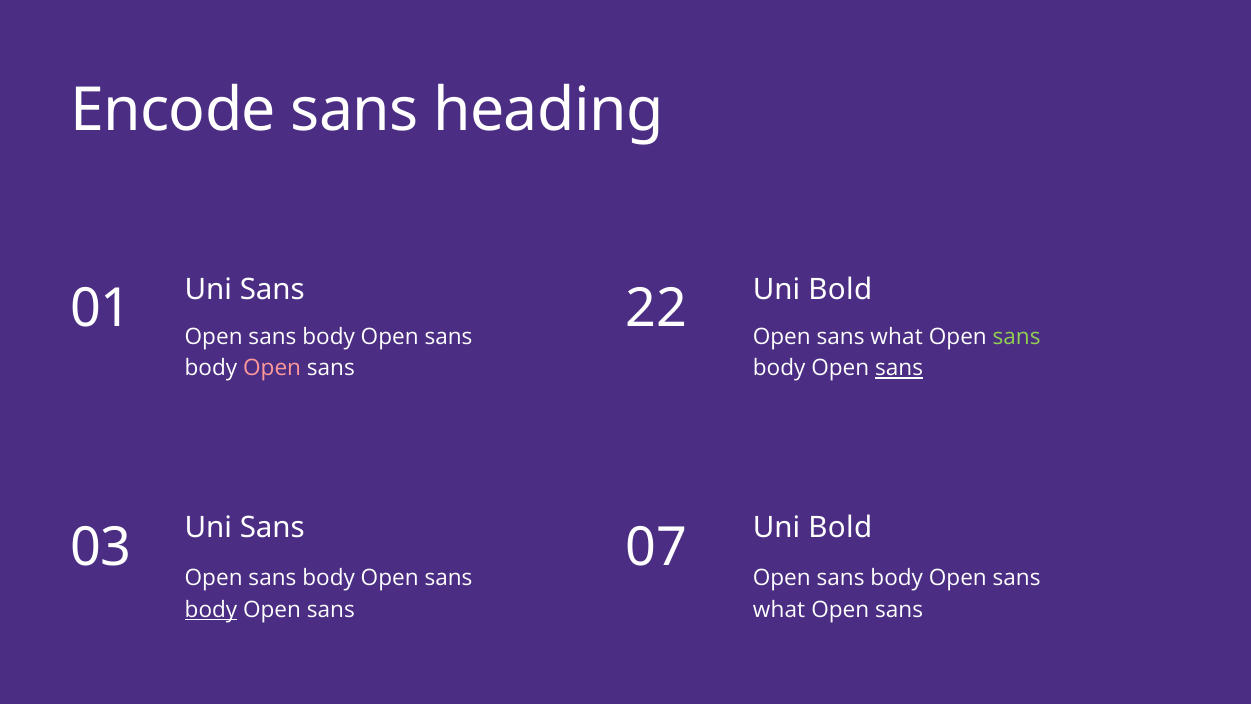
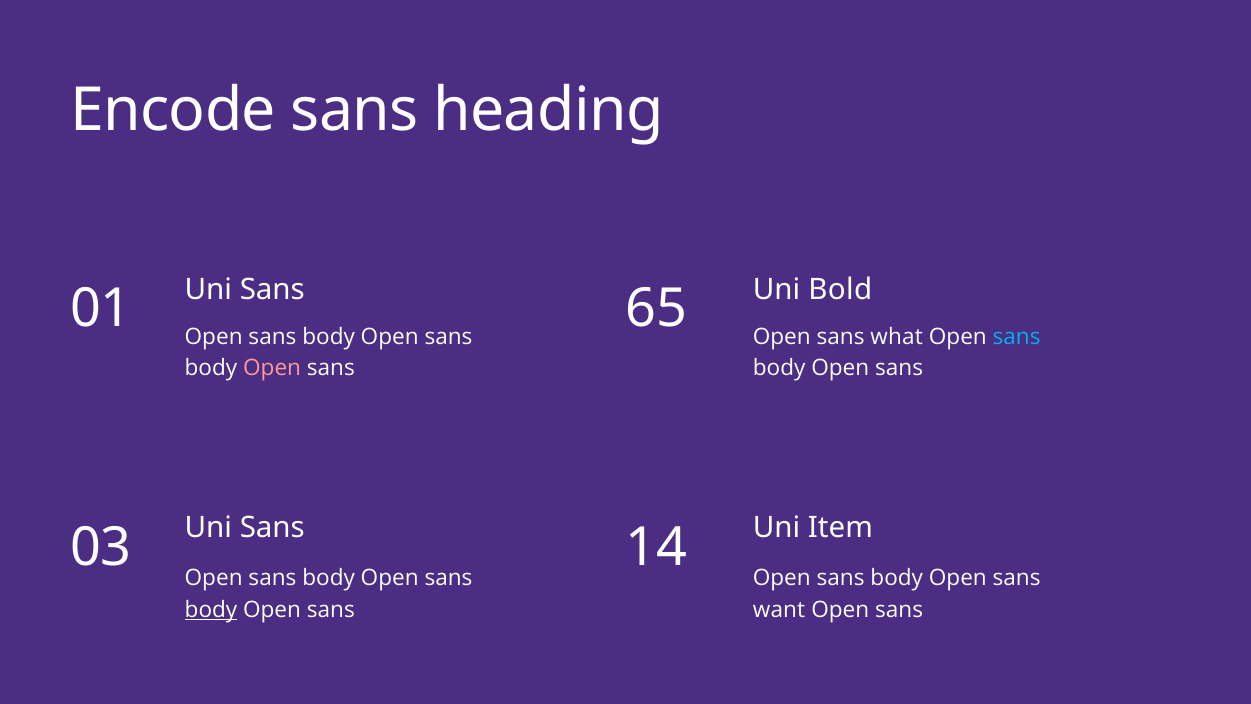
22: 22 -> 65 (656, 309)
sans colour: light green -> light blue (1017, 336)
sans underline: present -> none (899, 368)
Bold: Bold -> Item (840, 528)
07: 07 -> 14 (656, 547)
what: what -> want (779, 610)
